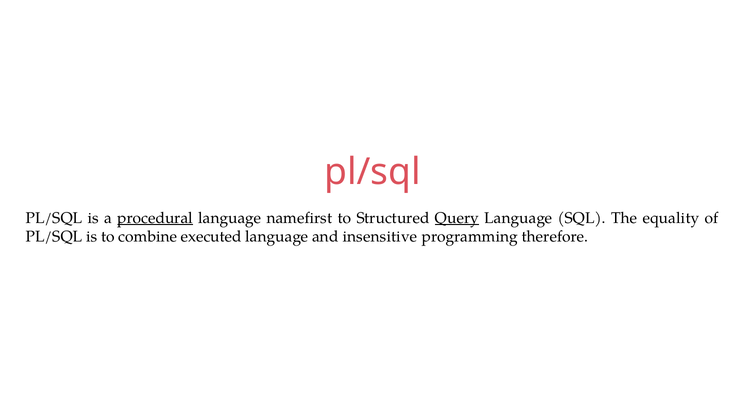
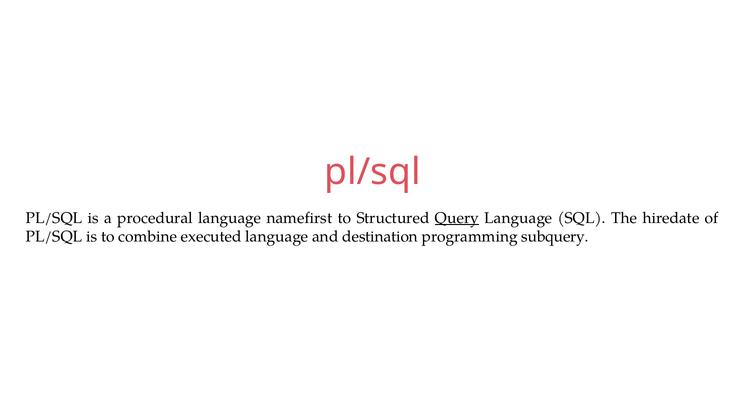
procedural underline: present -> none (155, 218)
equality: equality -> hiredate (671, 218)
insensitive: insensitive -> destination (380, 237)
therefore: therefore -> subquery (555, 237)
